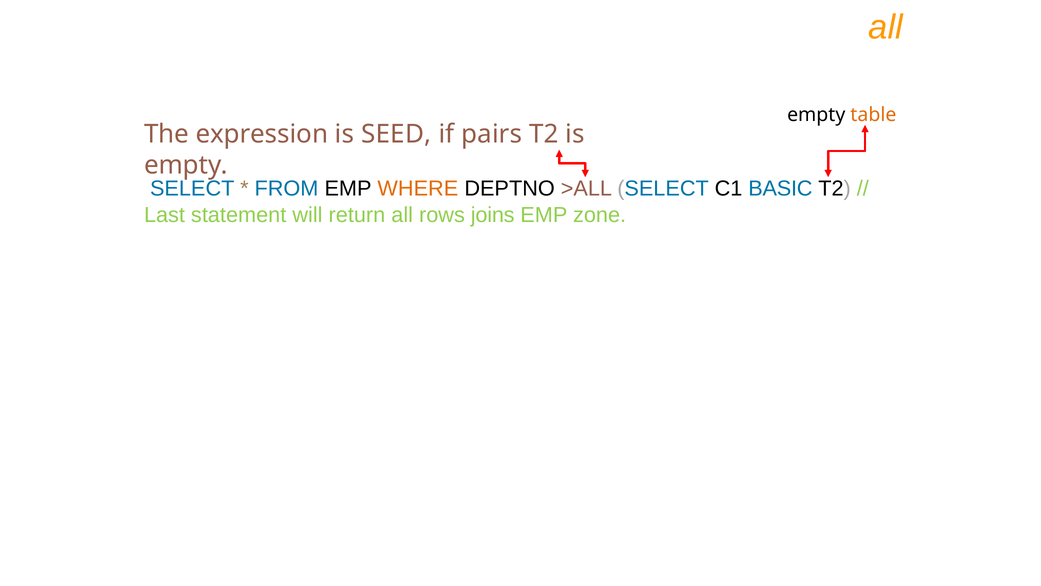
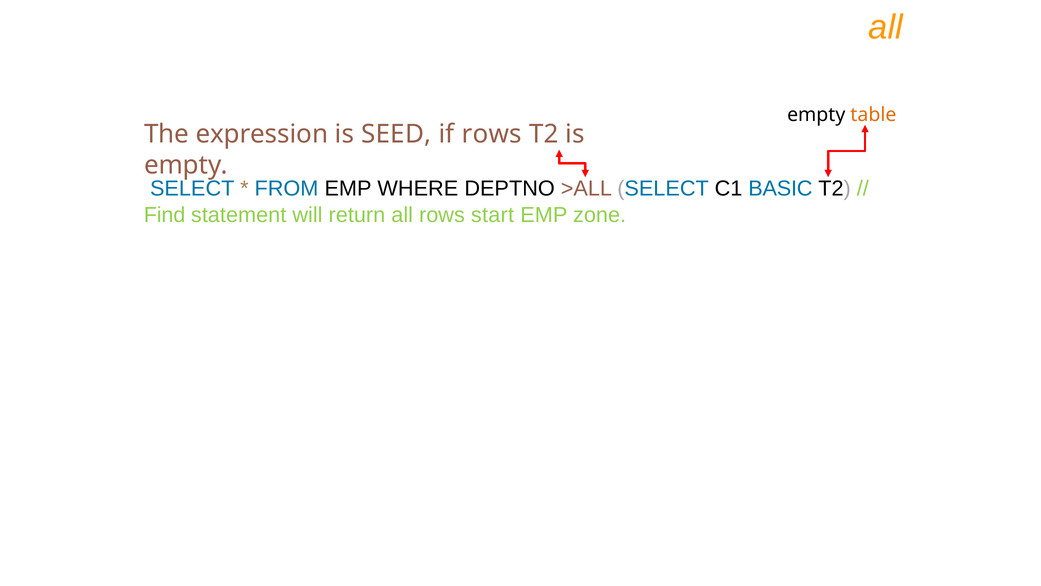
if pairs: pairs -> rows (492, 134)
WHERE colour: orange -> black (418, 189)
Last: Last -> Find (165, 215)
joins: joins -> start (492, 215)
